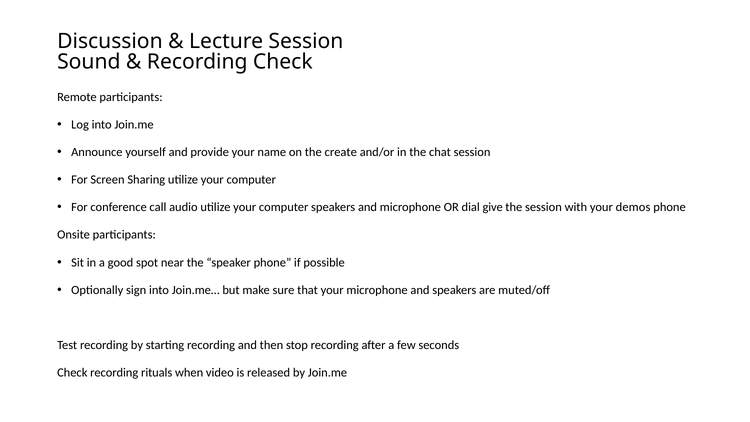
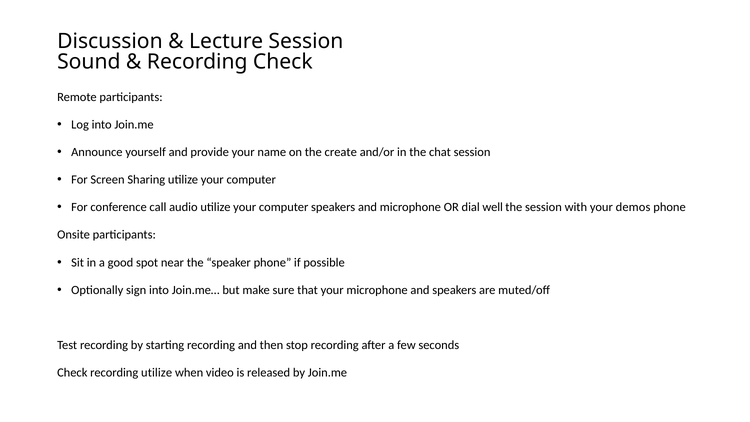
give: give -> well (493, 207)
recording rituals: rituals -> utilize (157, 373)
